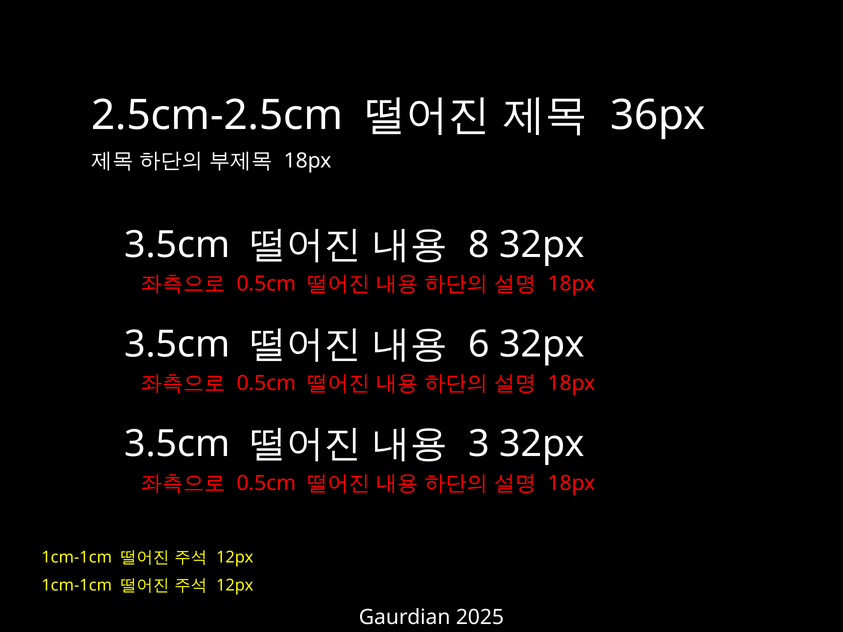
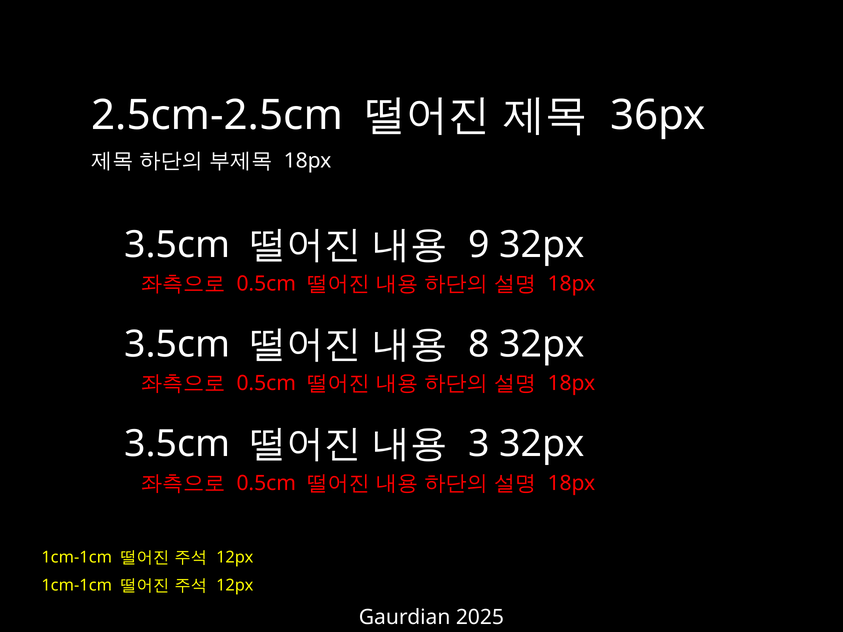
8: 8 -> 9 (479, 245)
6: 6 -> 8 (479, 345)
